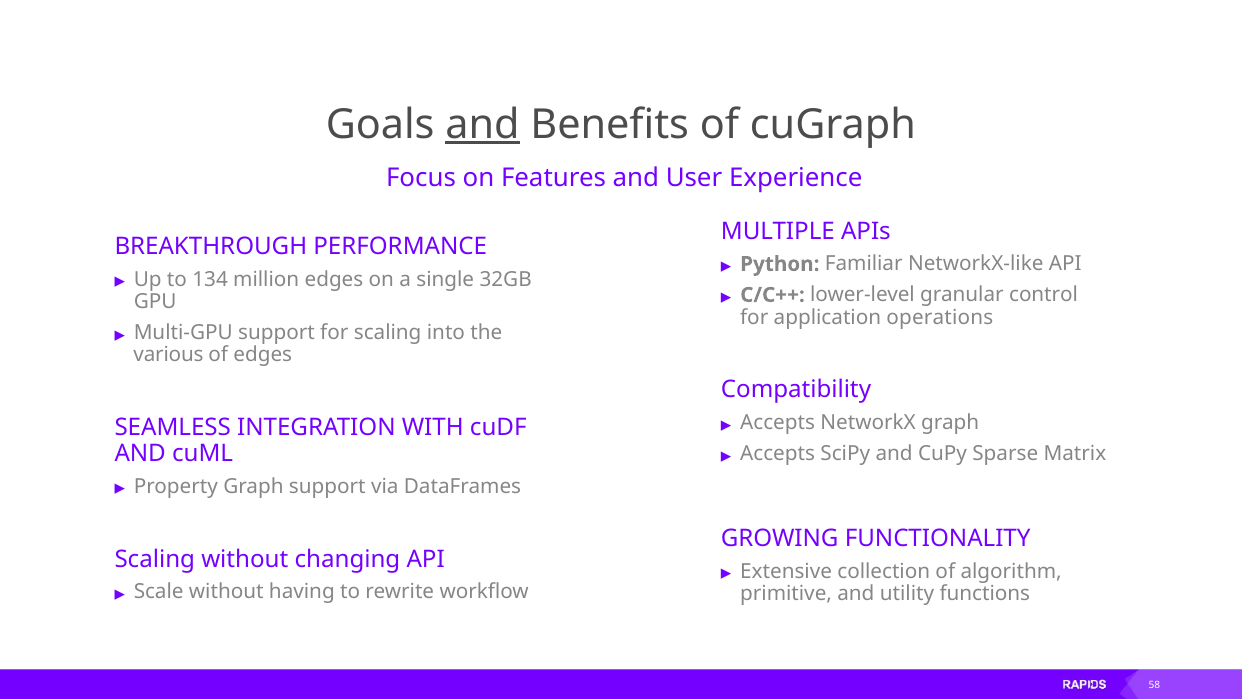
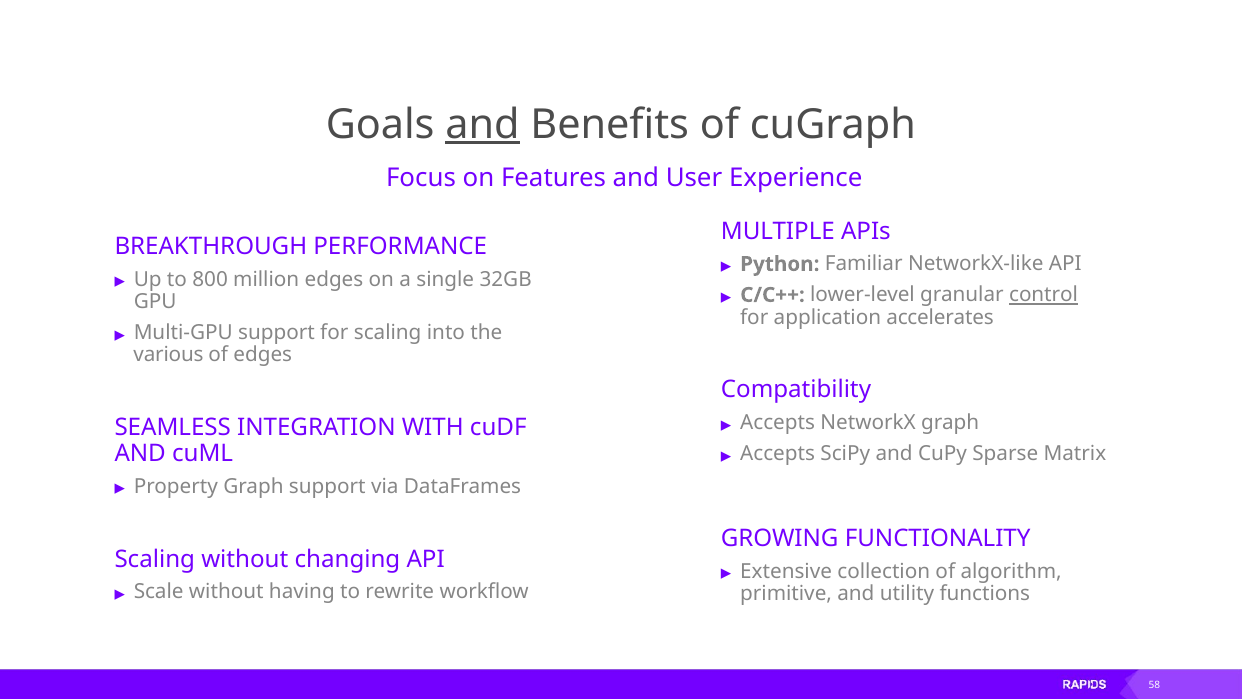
134: 134 -> 800 (210, 279)
control underline: none -> present (1044, 295)
operations: operations -> accelerates (940, 317)
